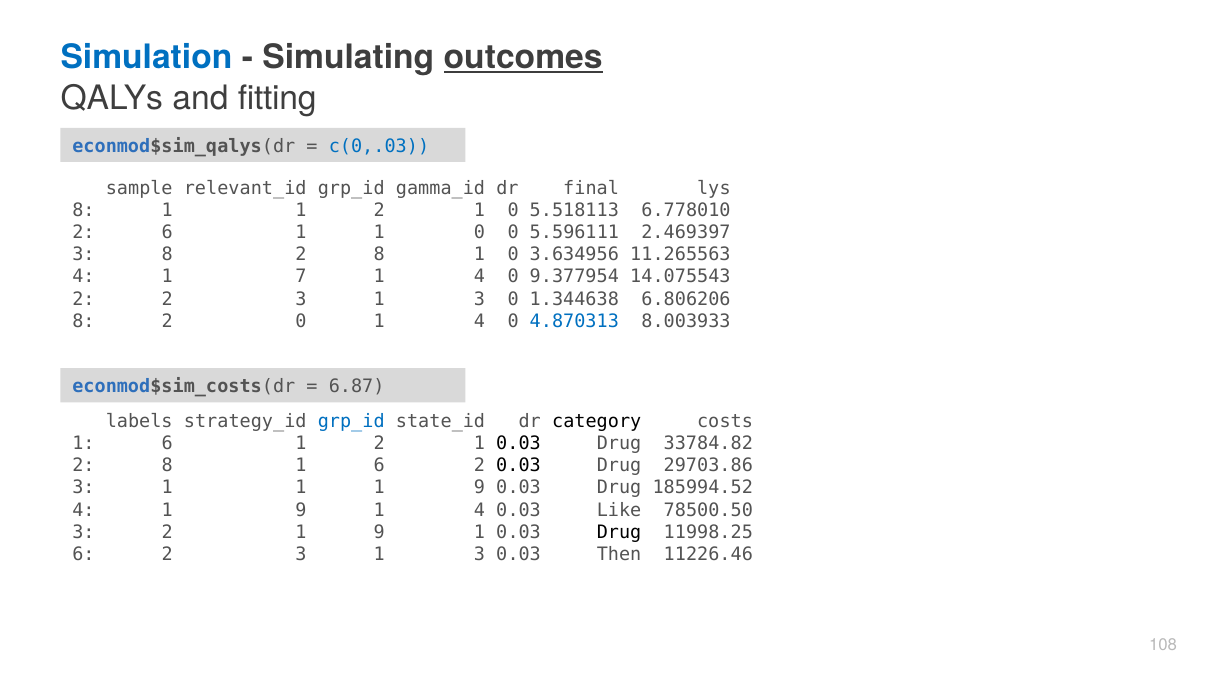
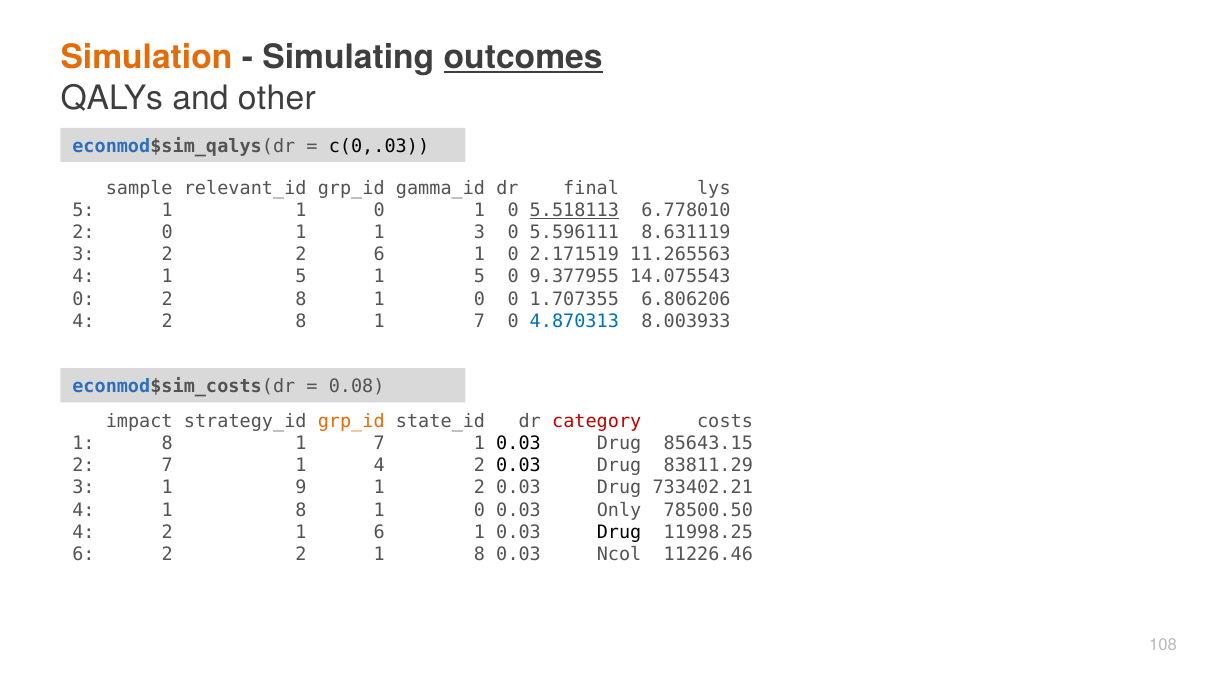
Simulation colour: blue -> orange (146, 58)
fitting: fitting -> other (277, 98)
c(0,.03 colour: blue -> black (379, 146)
8: 8 -> 5 (83, 210)
1 1 2: 2 -> 0 (379, 210)
5.518113 underline: none -> present (574, 210)
2 6: 6 -> 0 (167, 232)
1 1 0: 0 -> 3 (479, 232)
2.469397: 2.469397 -> 8.631119 (686, 232)
3 8: 8 -> 2 (167, 254)
8: 8 -> 6 (379, 254)
3.634956: 3.634956 -> 2.171519 (574, 254)
4 1 7: 7 -> 5 (301, 277)
4: 4 -> 5 (479, 277)
9.377954: 9.377954 -> 9.377955 (574, 277)
2: 2 -> 0 (83, 299)
3: 3 -> 8 (301, 299)
3: 3 -> 0 (479, 299)
1.344638: 1.344638 -> 1.707355 (574, 299)
8: 8 -> 4 (83, 321)
0: 0 -> 8 (301, 321)
4: 4 -> 7 (479, 321)
6.87: 6.87 -> 0.08 (357, 386)
labels: labels -> impact (139, 421)
grp_id colour: blue -> orange (351, 421)
category colour: black -> red (597, 421)
6: 6 -> 8 (167, 443)
2: 2 -> 7 (379, 443)
33784.82: 33784.82 -> 85643.15 (708, 443)
8: 8 -> 7 (167, 465)
6: 6 -> 4 (379, 465)
29703.86: 29703.86 -> 83811.29 (708, 465)
3 1 1: 1 -> 9 (301, 488)
9: 9 -> 2 (479, 488)
185994.52: 185994.52 -> 733402.21 (703, 488)
4 1 9: 9 -> 8 (301, 510)
4: 4 -> 0 (479, 510)
Like: Like -> Only (619, 510)
3: 3 -> 4 (83, 532)
2 1 9: 9 -> 6 (379, 532)
6 2 3: 3 -> 2 (301, 554)
3: 3 -> 8 (479, 554)
Then: Then -> Ncol (619, 554)
